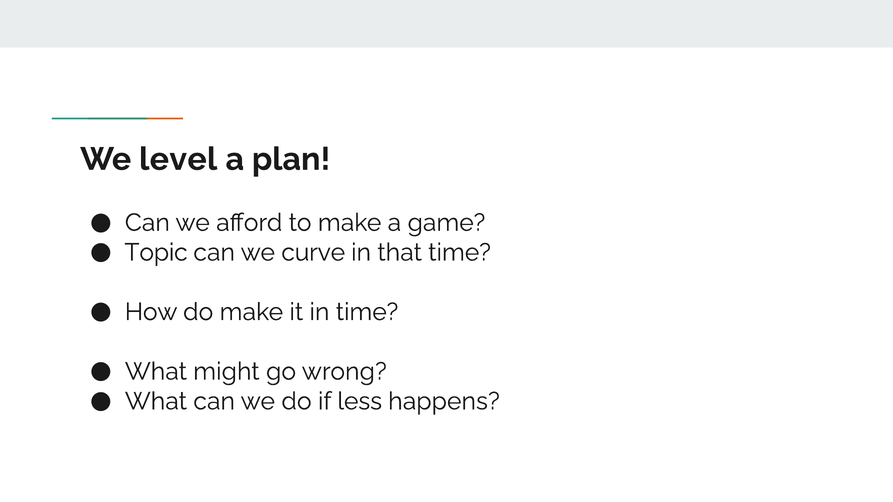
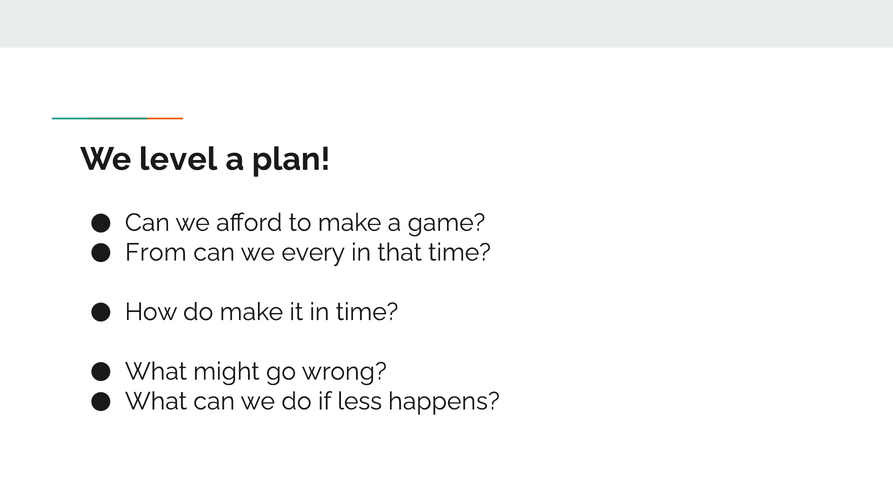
Topic: Topic -> From (156, 253)
curve: curve -> every (313, 253)
